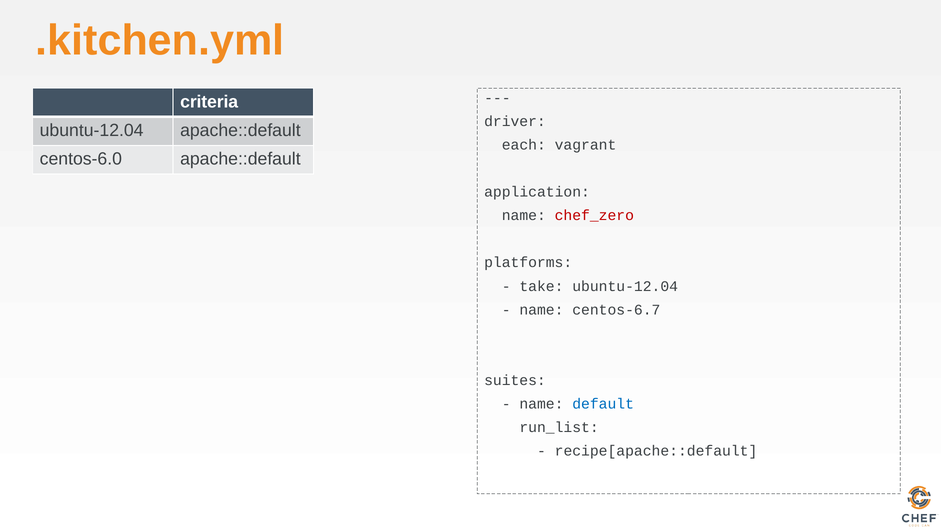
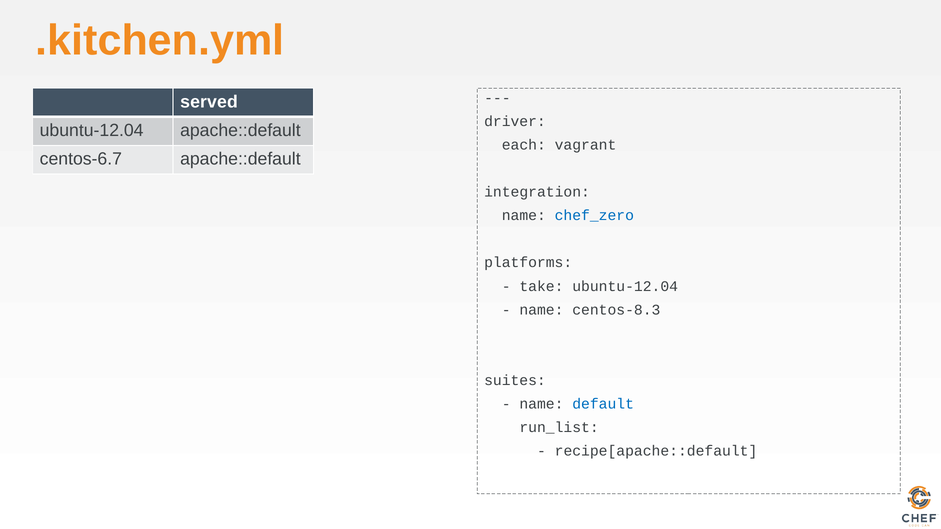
criteria: criteria -> served (209, 102)
centos-6.0: centos-6.0 -> centos-6.7 (81, 159)
application: application -> integration (537, 192)
chef_zero colour: red -> blue (594, 216)
centos-6.7: centos-6.7 -> centos-8.3 (616, 310)
